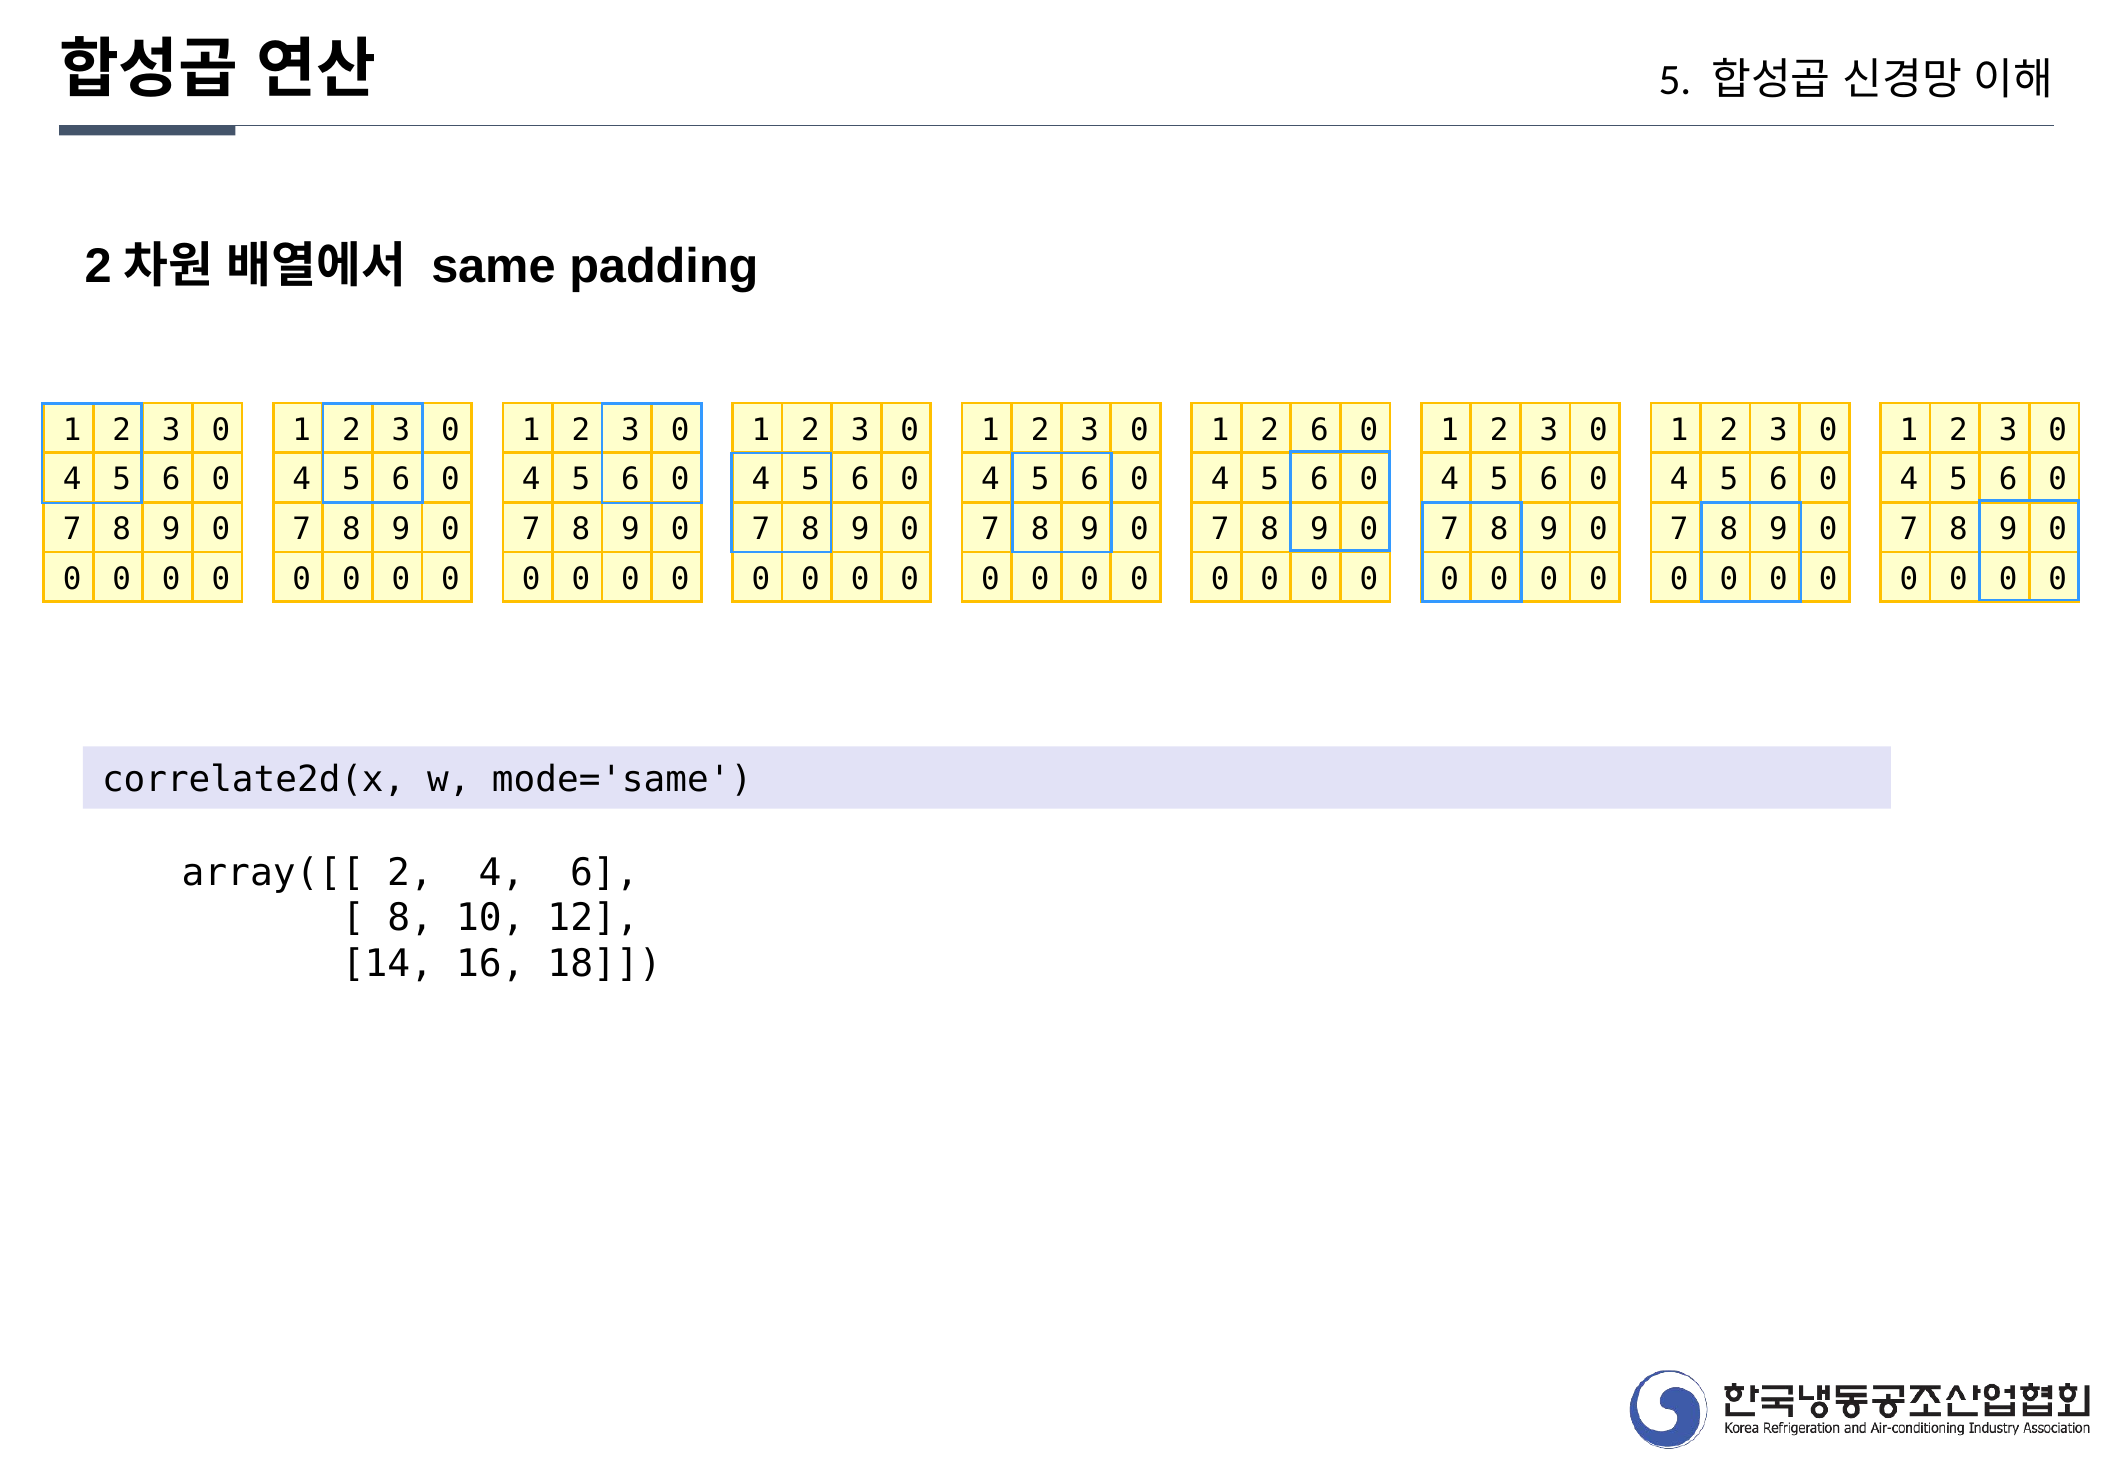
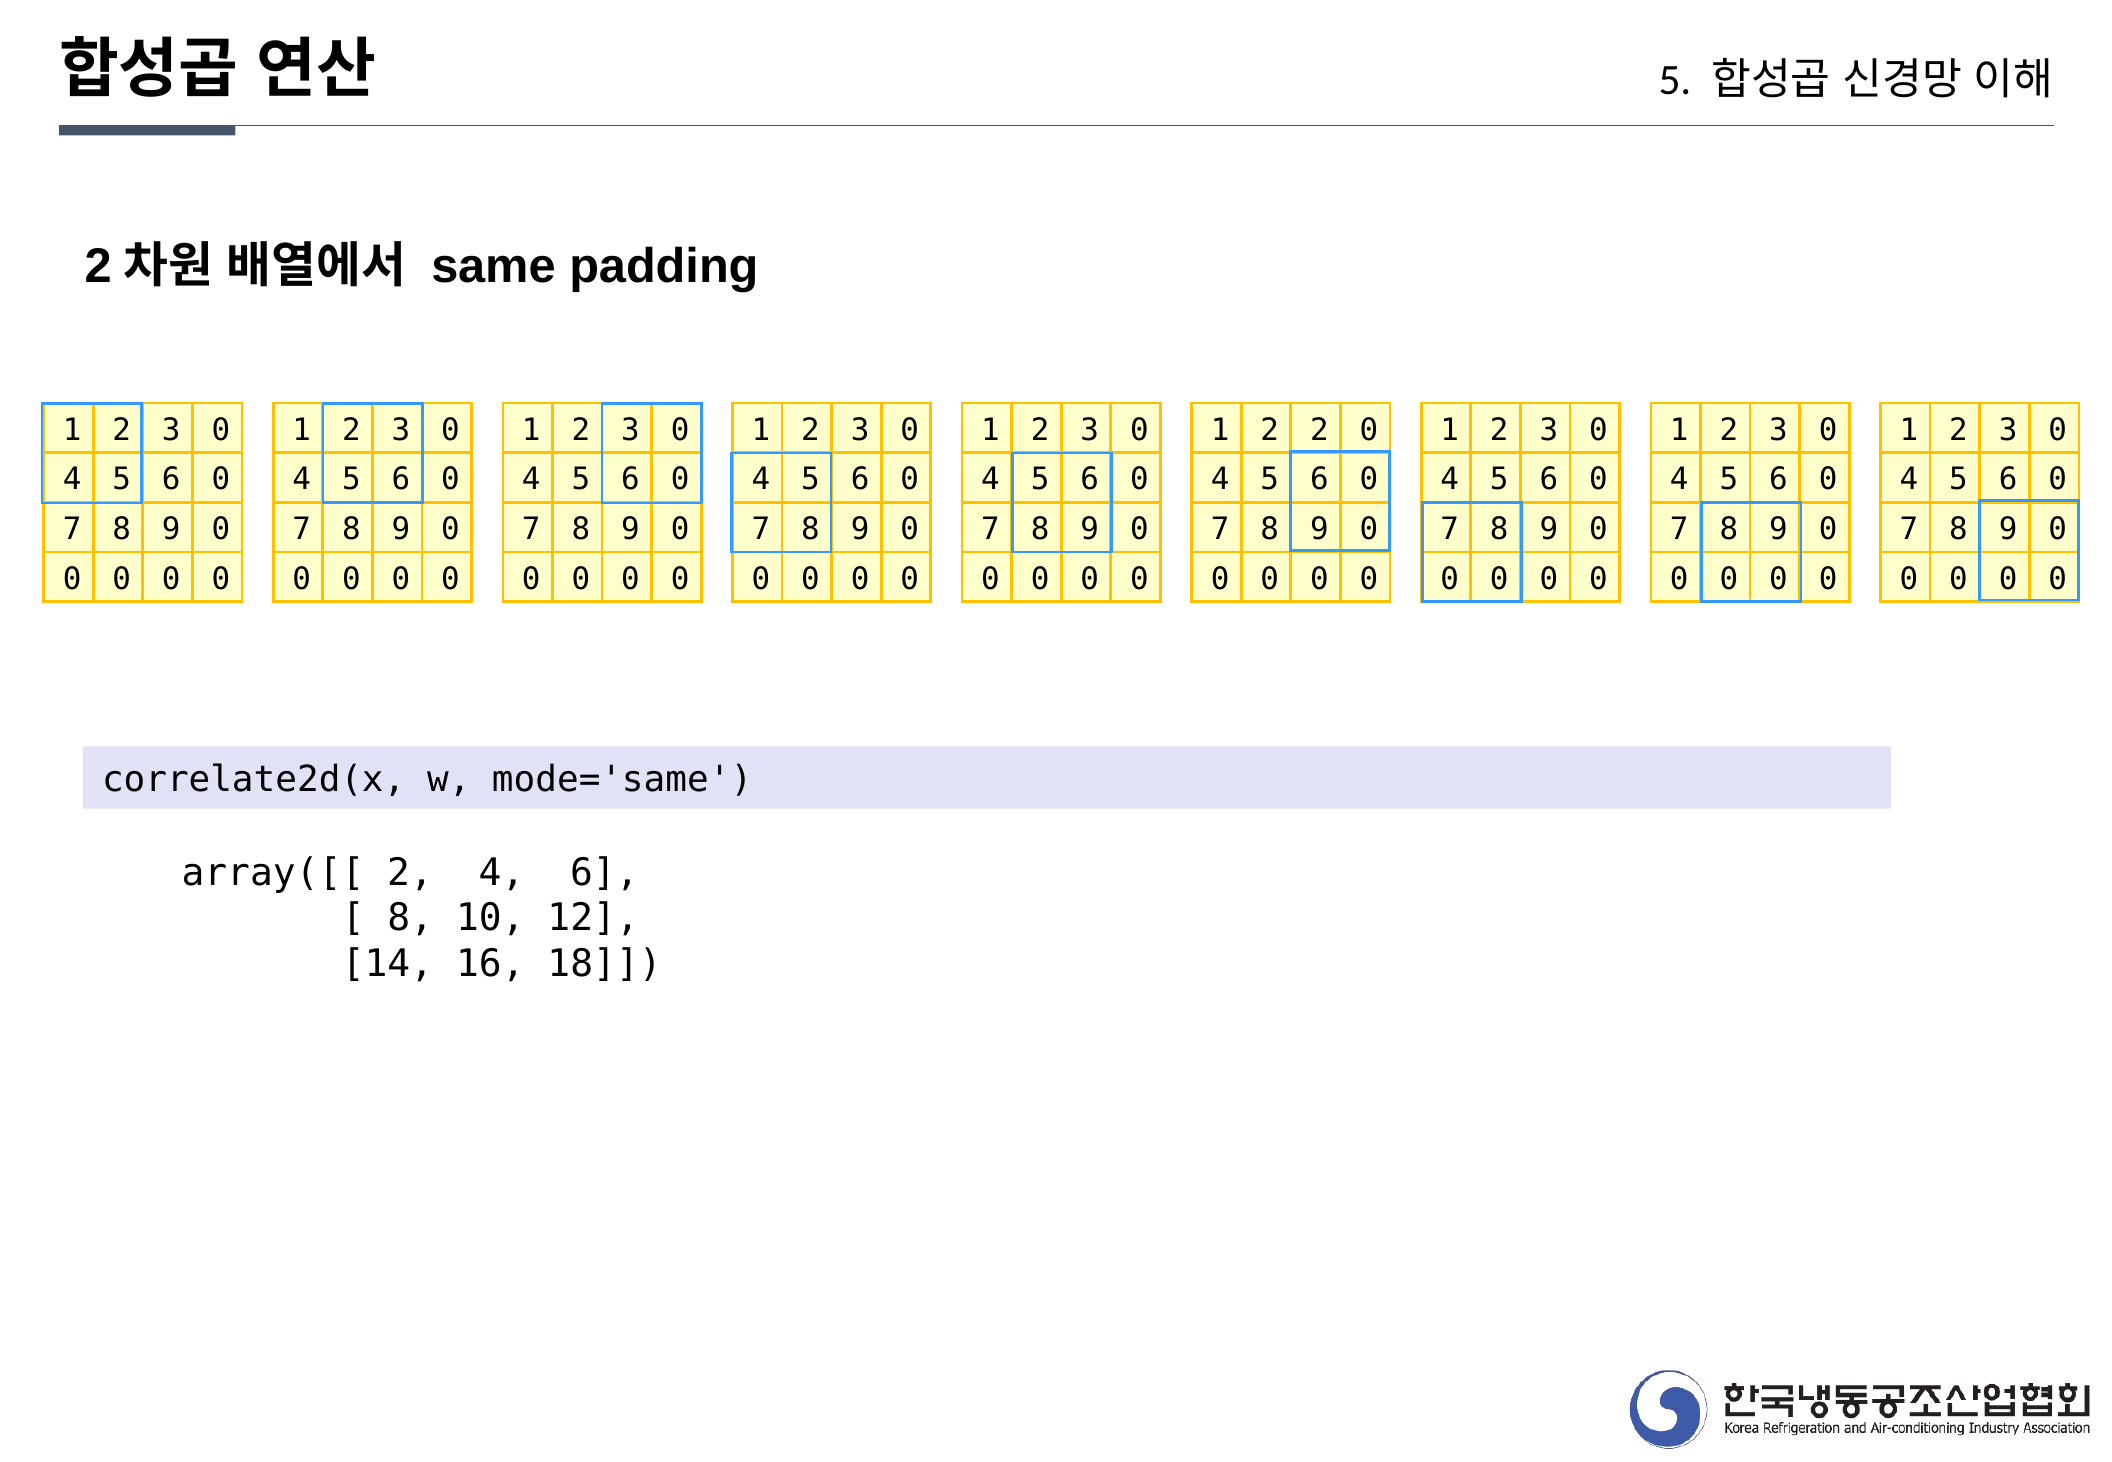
2 6: 6 -> 2 (1319, 430)
